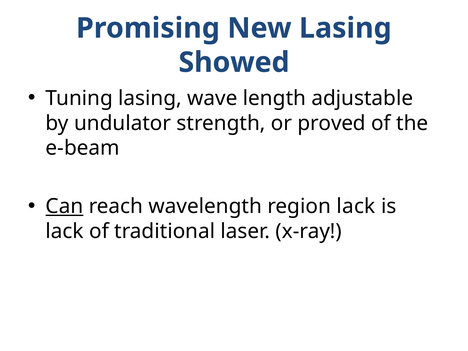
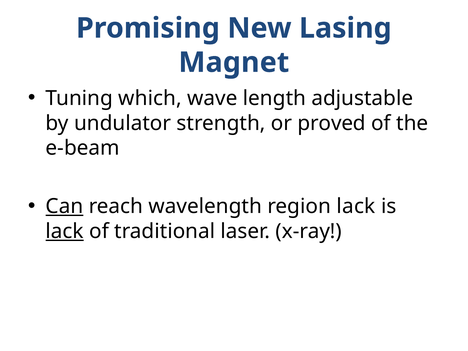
Showed: Showed -> Magnet (234, 62)
Tuning lasing: lasing -> which (150, 98)
lack underline: none -> present (65, 231)
